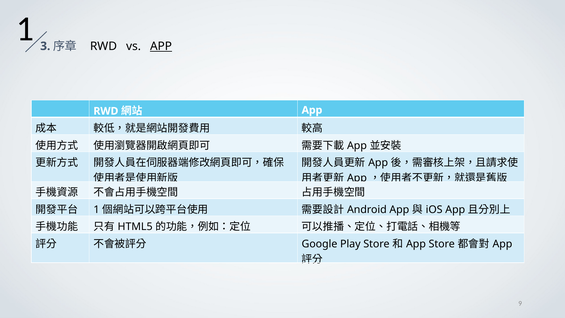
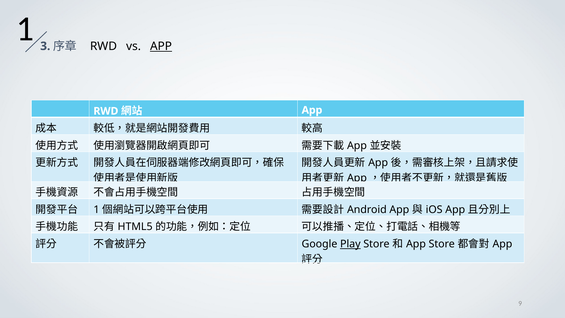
Play underline: none -> present (350, 244)
